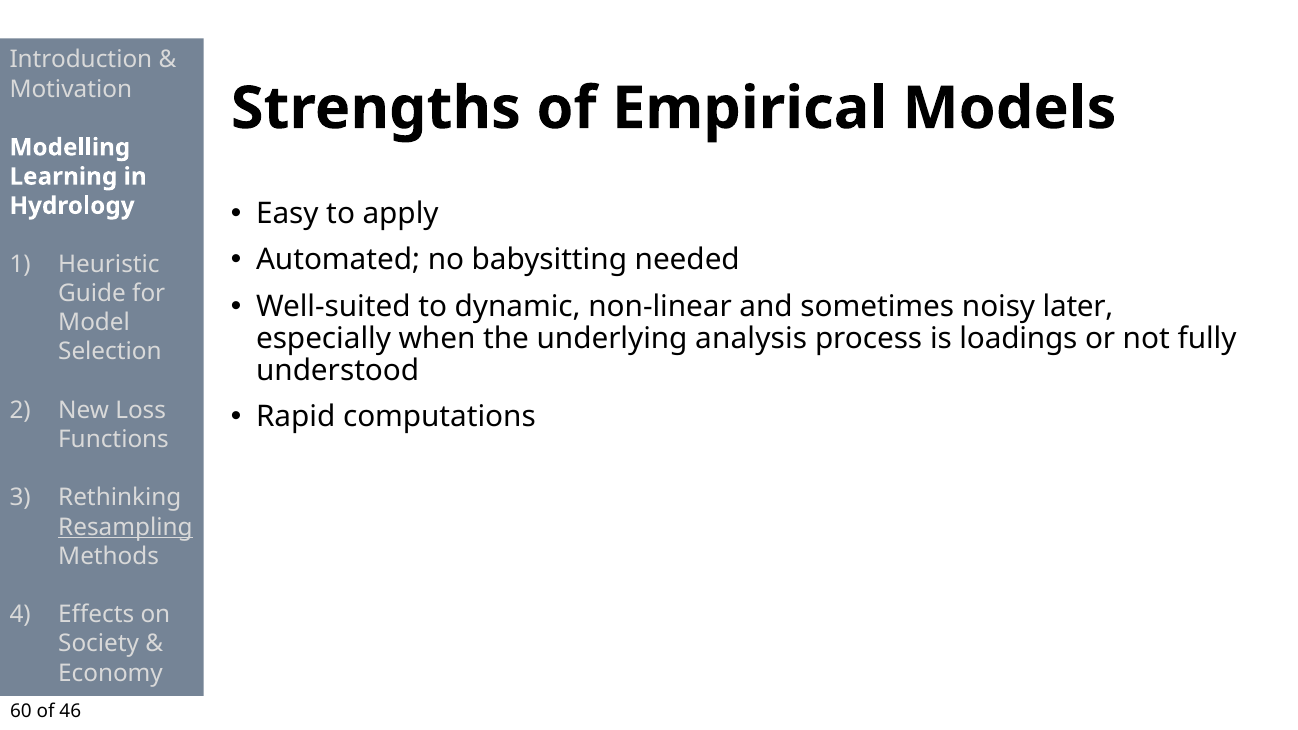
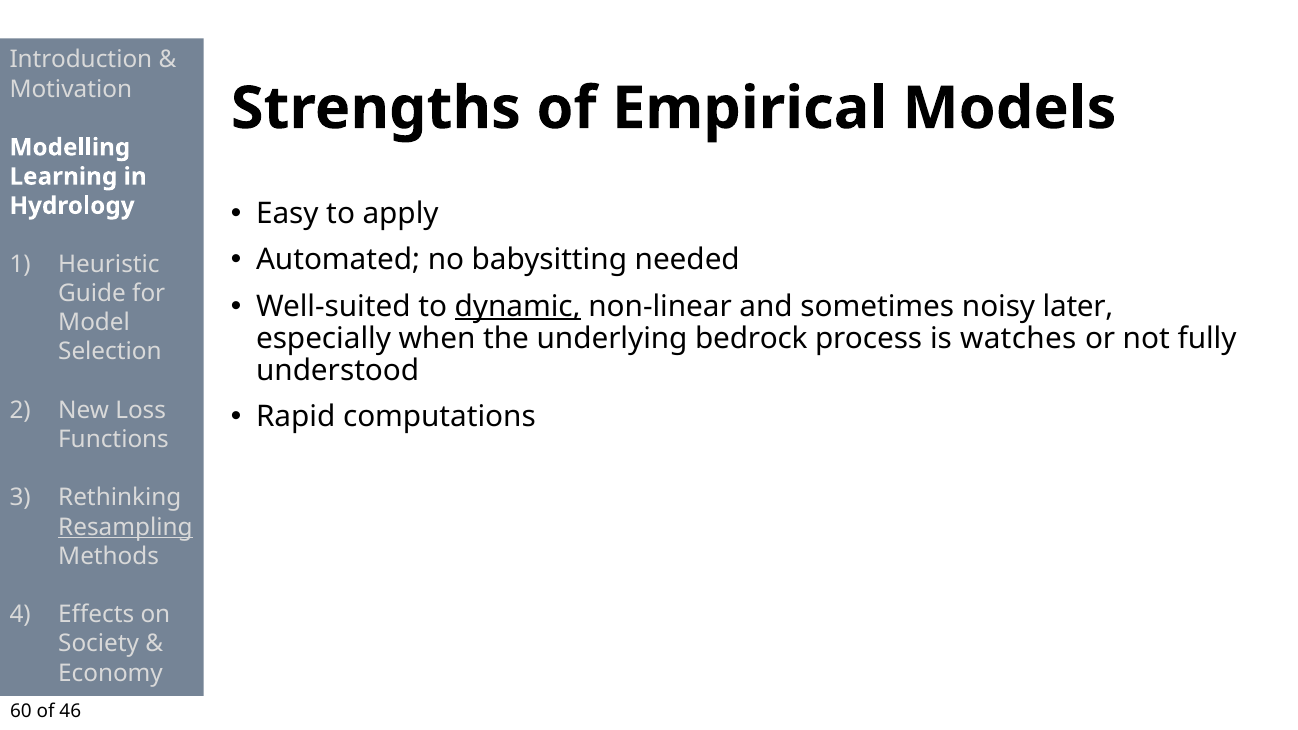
dynamic underline: none -> present (518, 306)
analysis: analysis -> bedrock (751, 338)
loadings: loadings -> watches (1018, 338)
